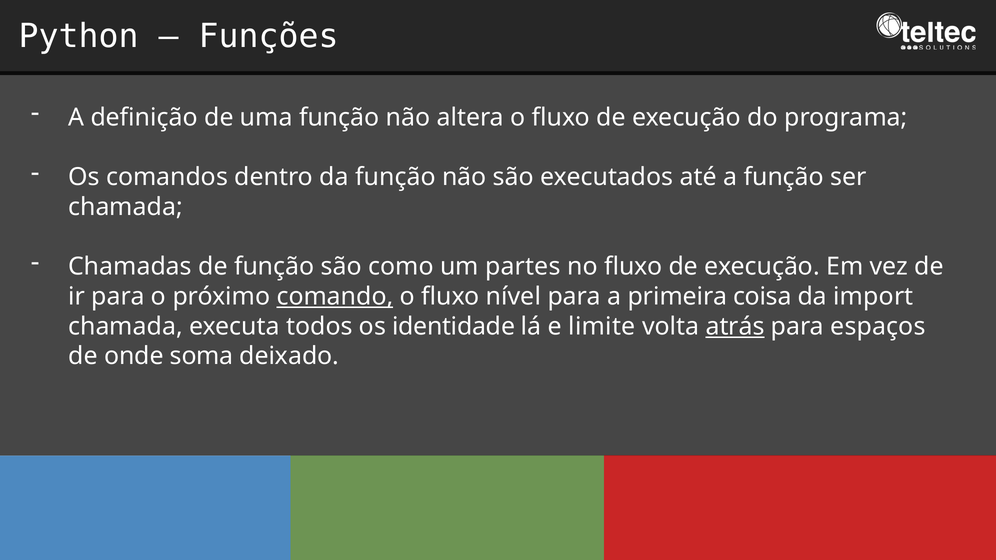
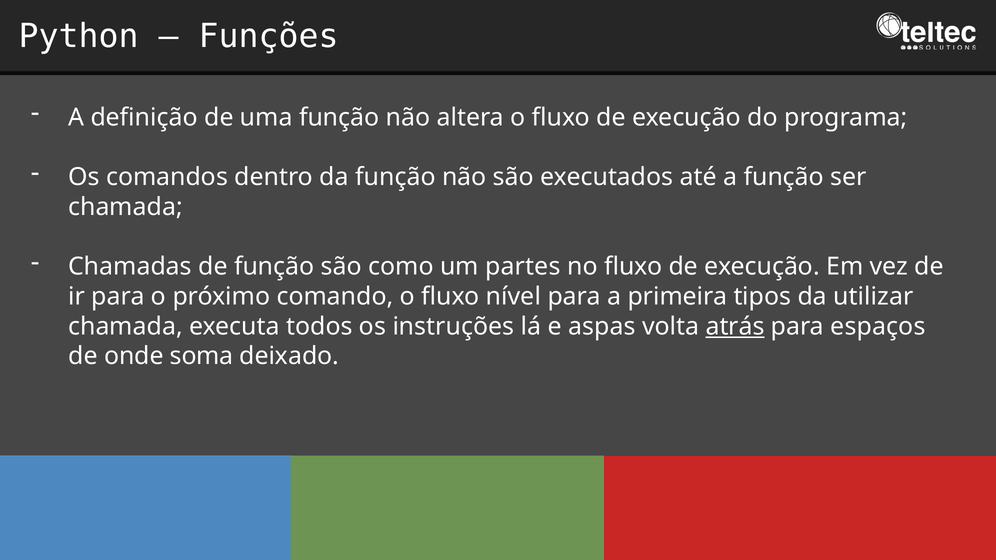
comando underline: present -> none (335, 297)
coisa: coisa -> tipos (762, 297)
import: import -> utilizar (873, 297)
identidade: identidade -> instruções (453, 327)
limite: limite -> aspas (602, 327)
